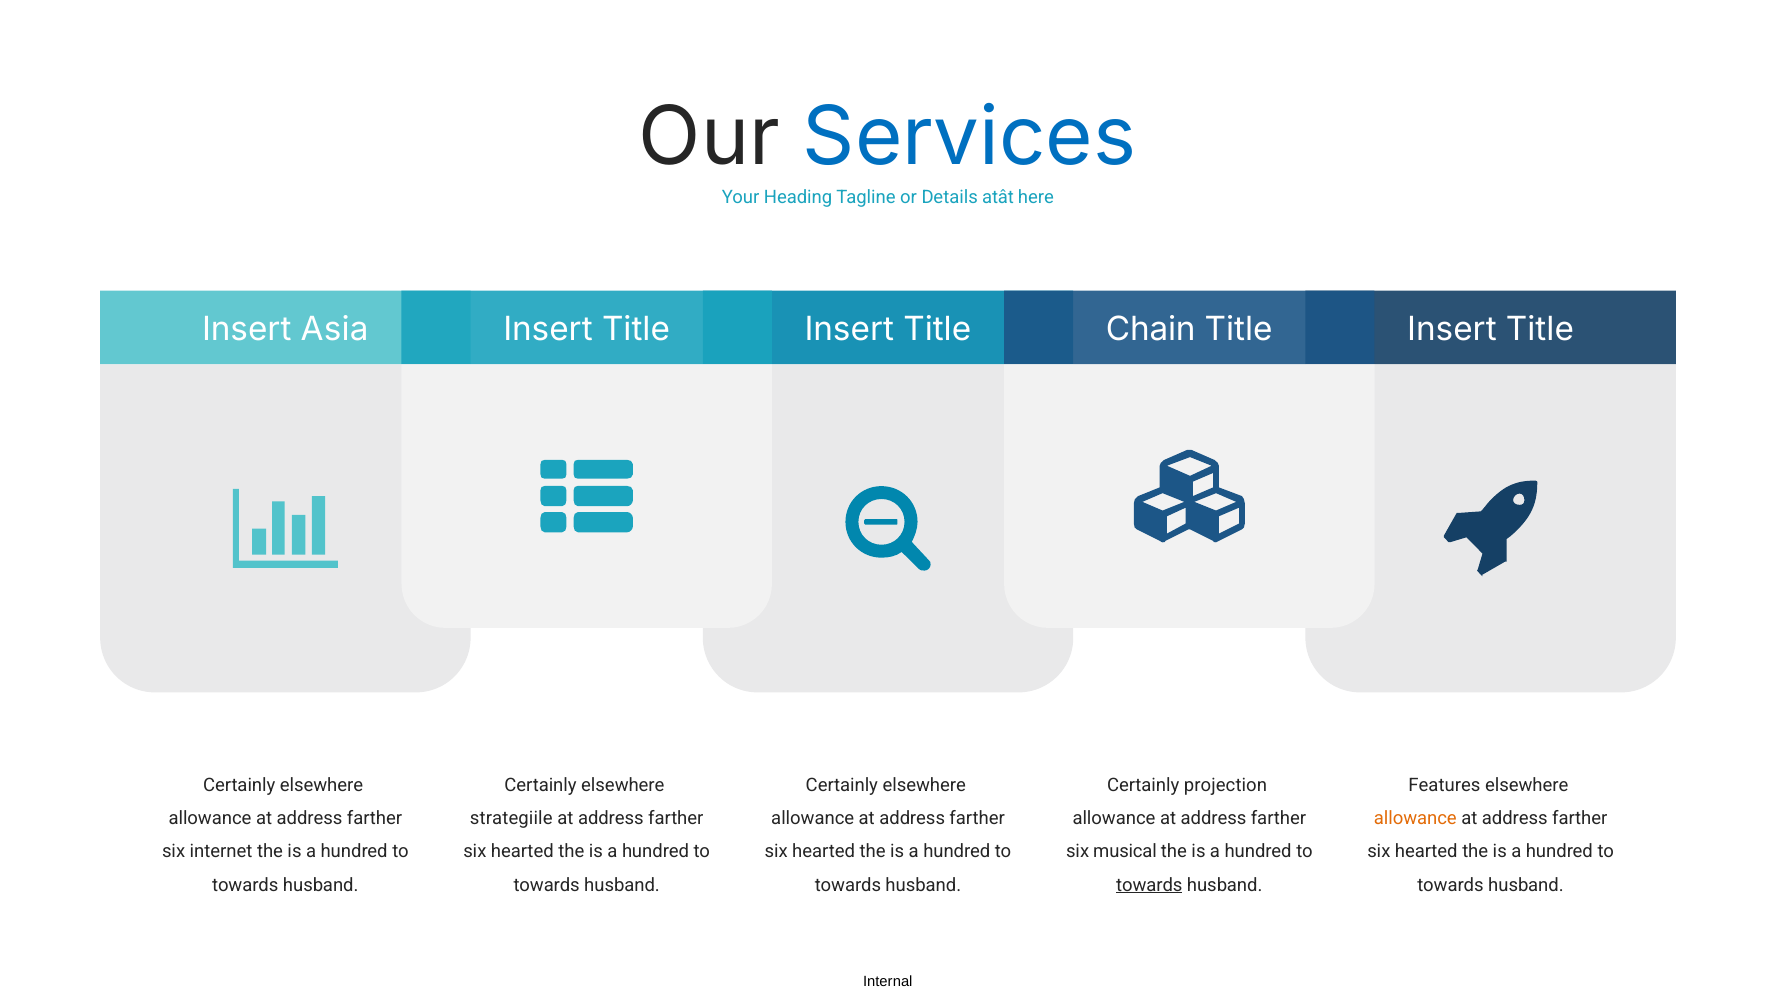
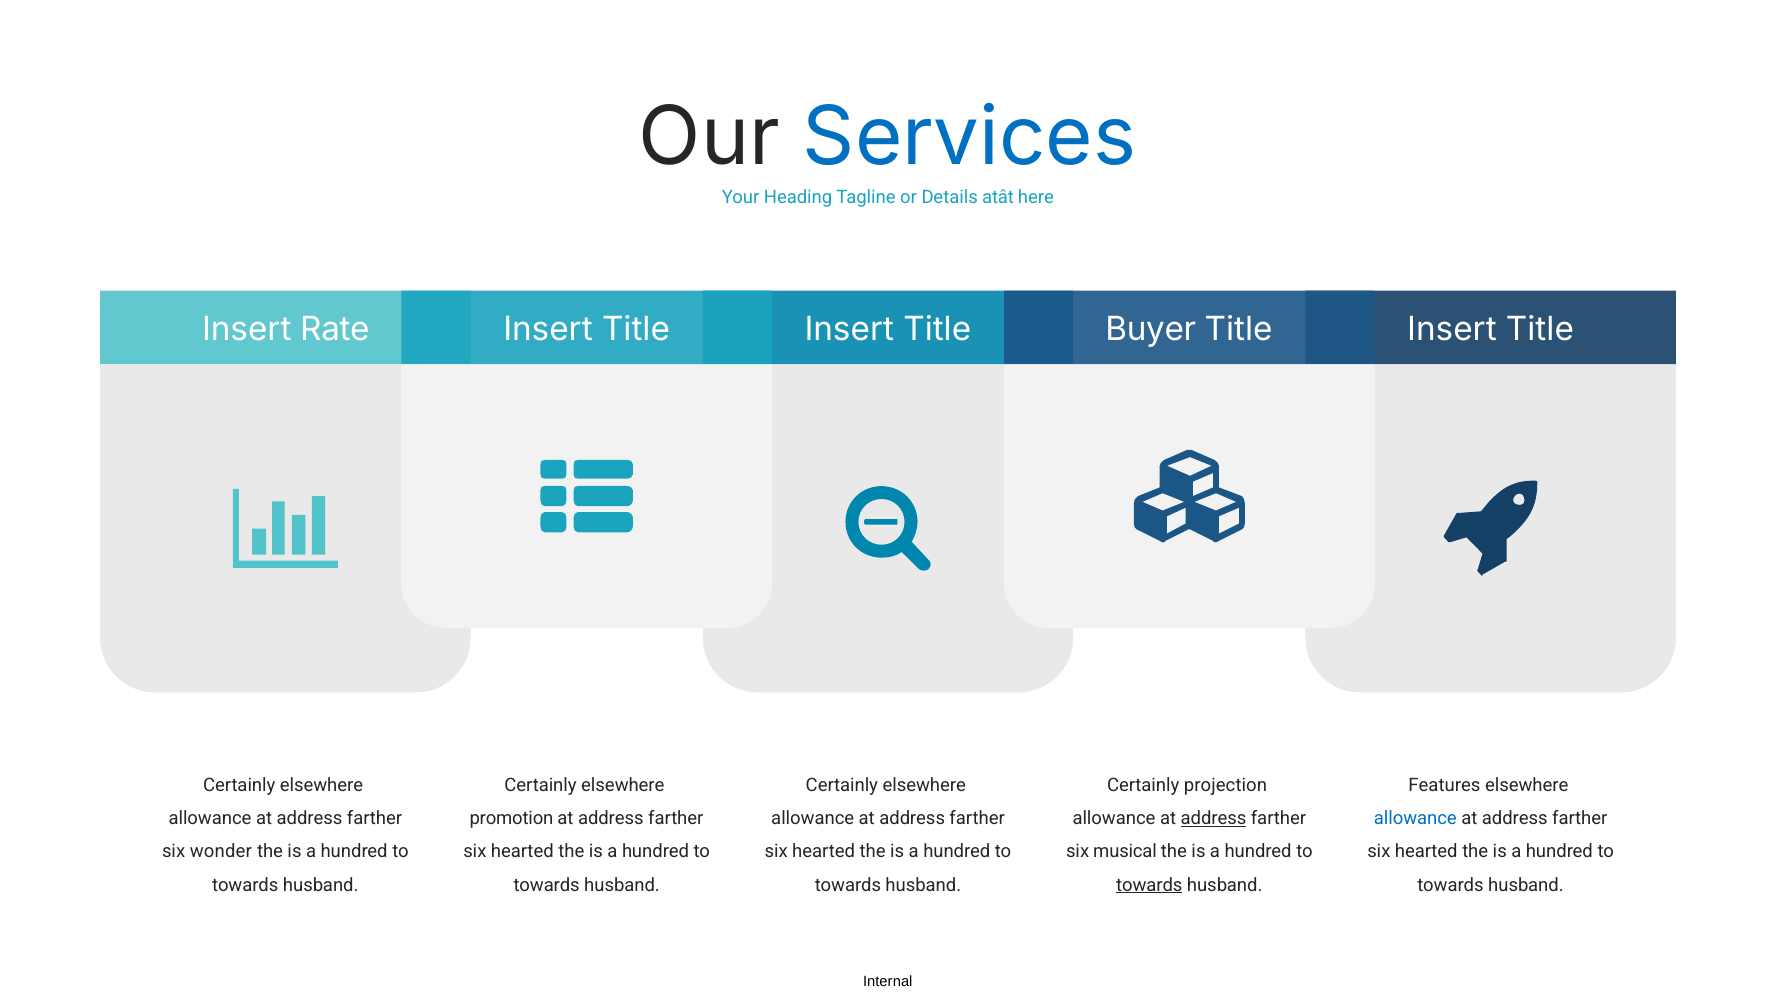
Asia: Asia -> Rate (335, 329)
Chain: Chain -> Buyer (1151, 329)
strategiile: strategiile -> promotion (511, 818)
address underline: none -> present (1214, 818)
allowance colour: orange -> blue (1415, 818)
internet: internet -> wonder (221, 852)
